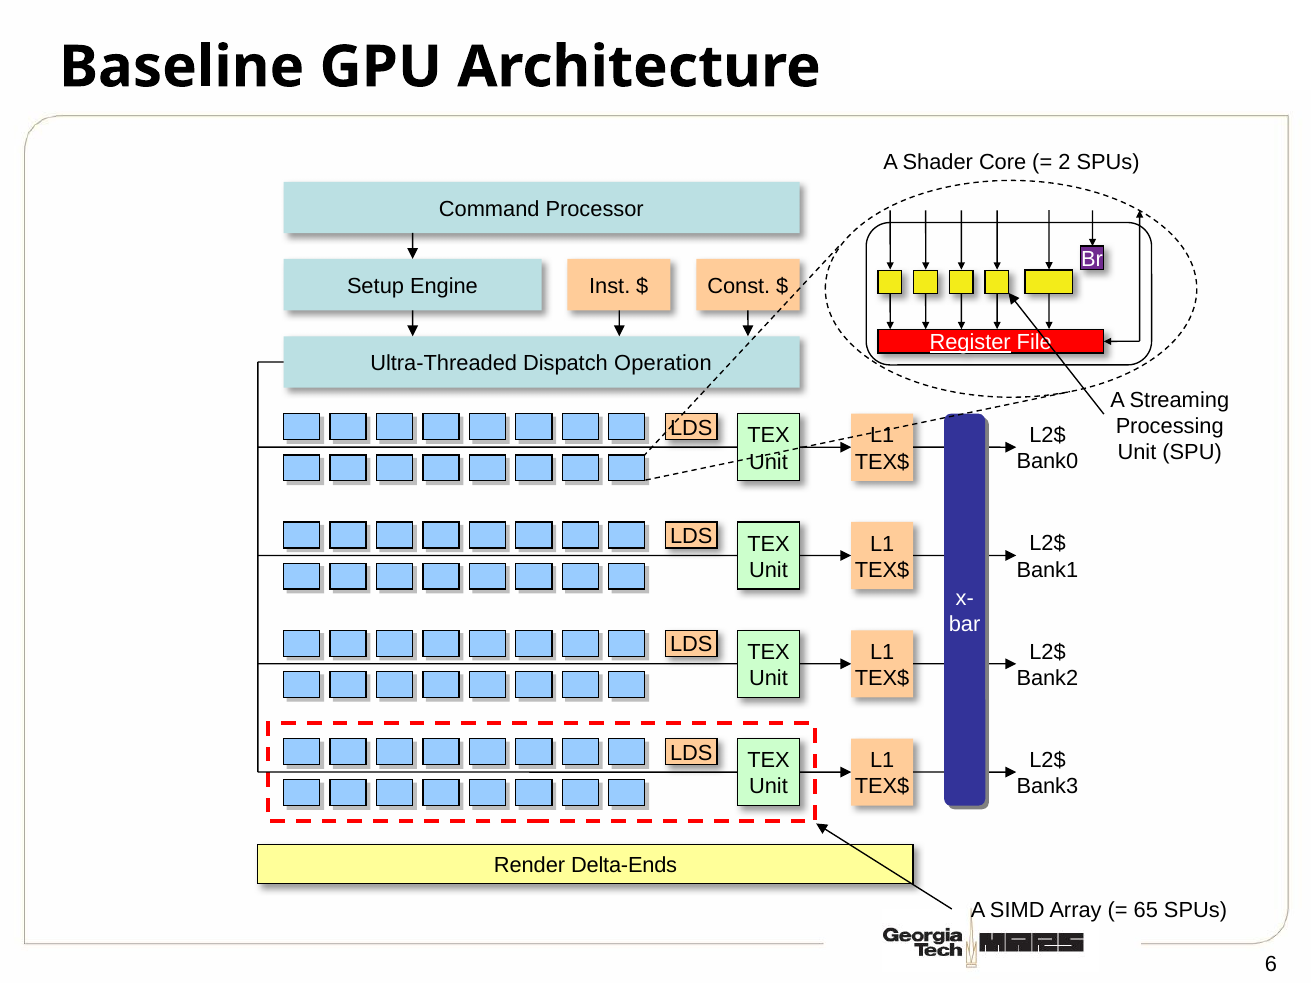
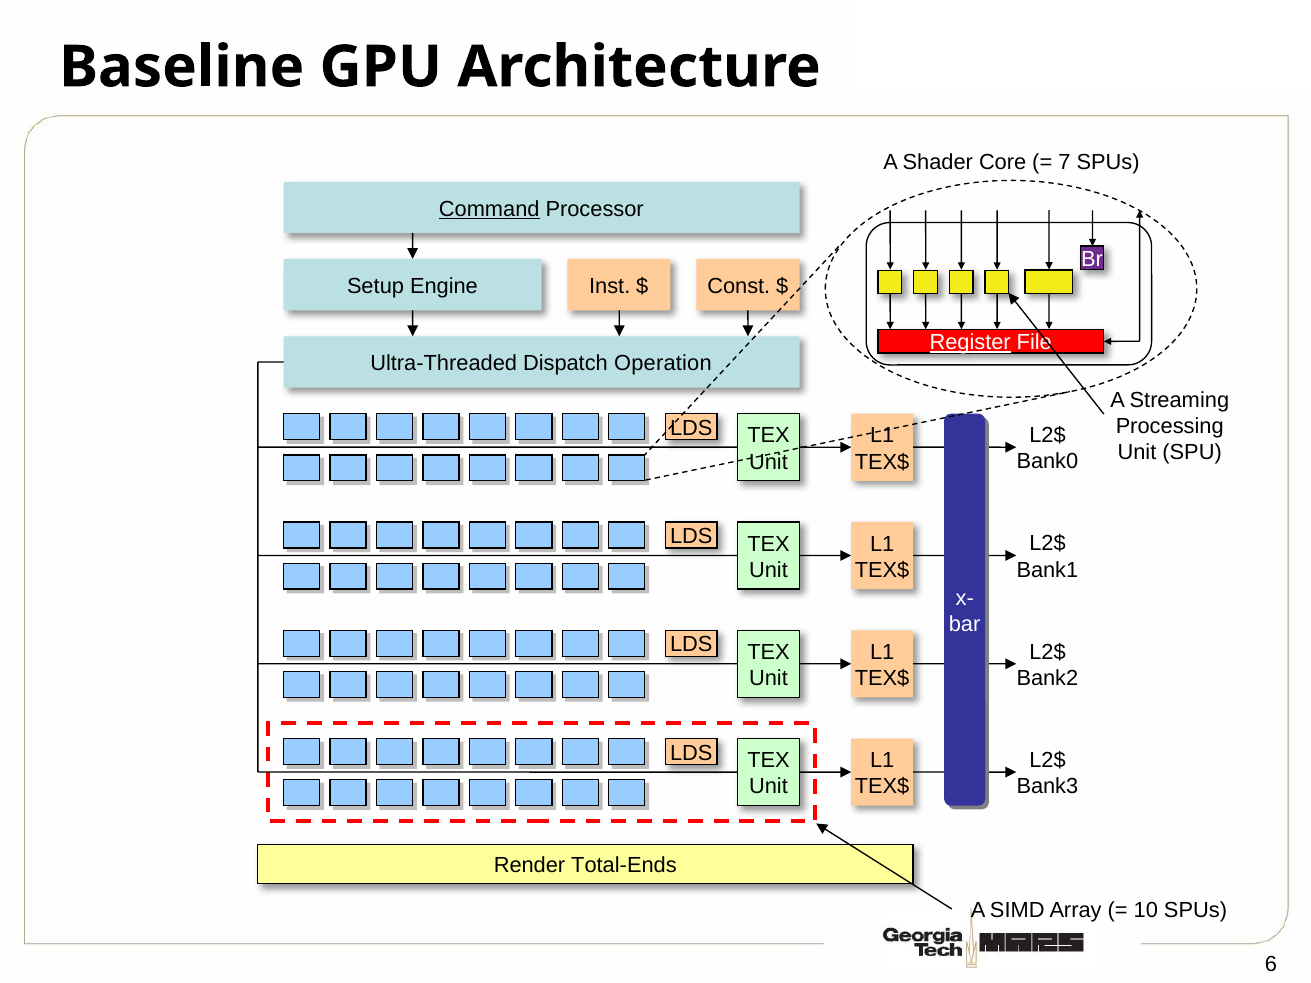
2: 2 -> 7 (1064, 162)
Command underline: none -> present (489, 209)
Delta-Ends: Delta-Ends -> Total-Ends (624, 866)
65: 65 -> 10 (1146, 910)
